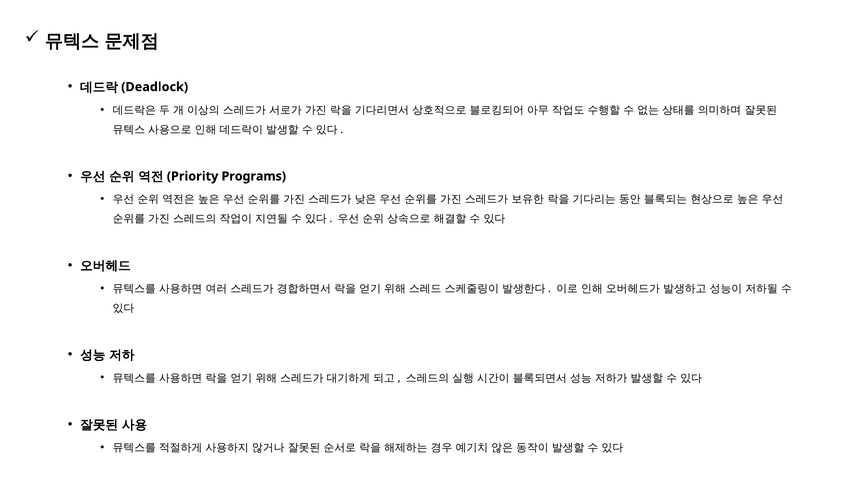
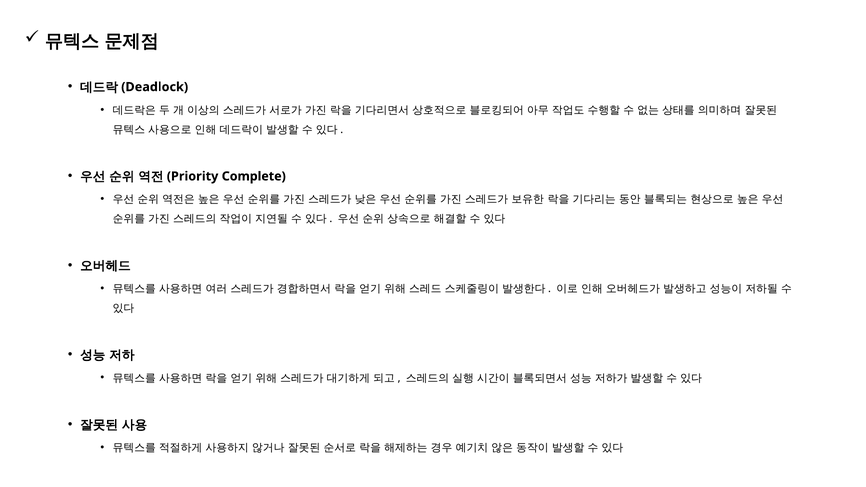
Programs: Programs -> Complete (254, 176)
